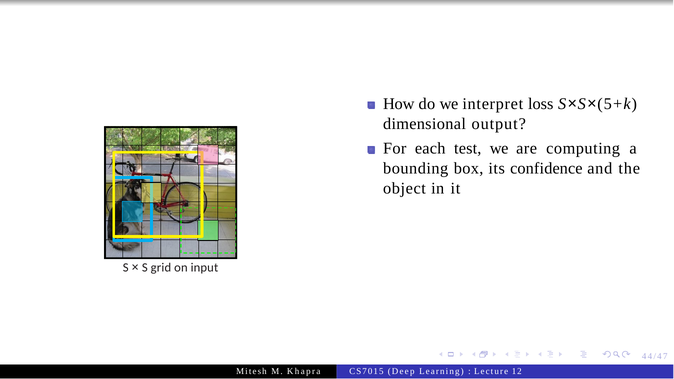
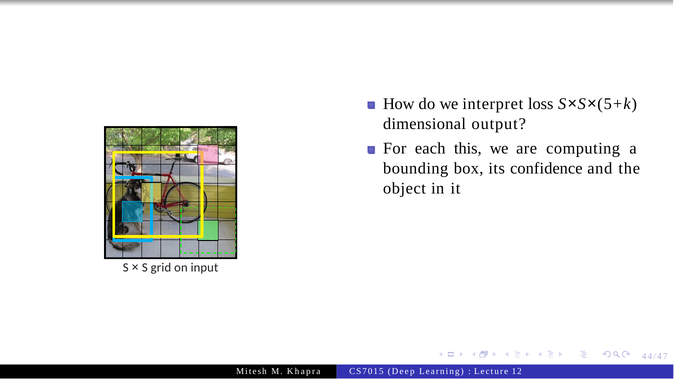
test: test -> this (468, 149)
